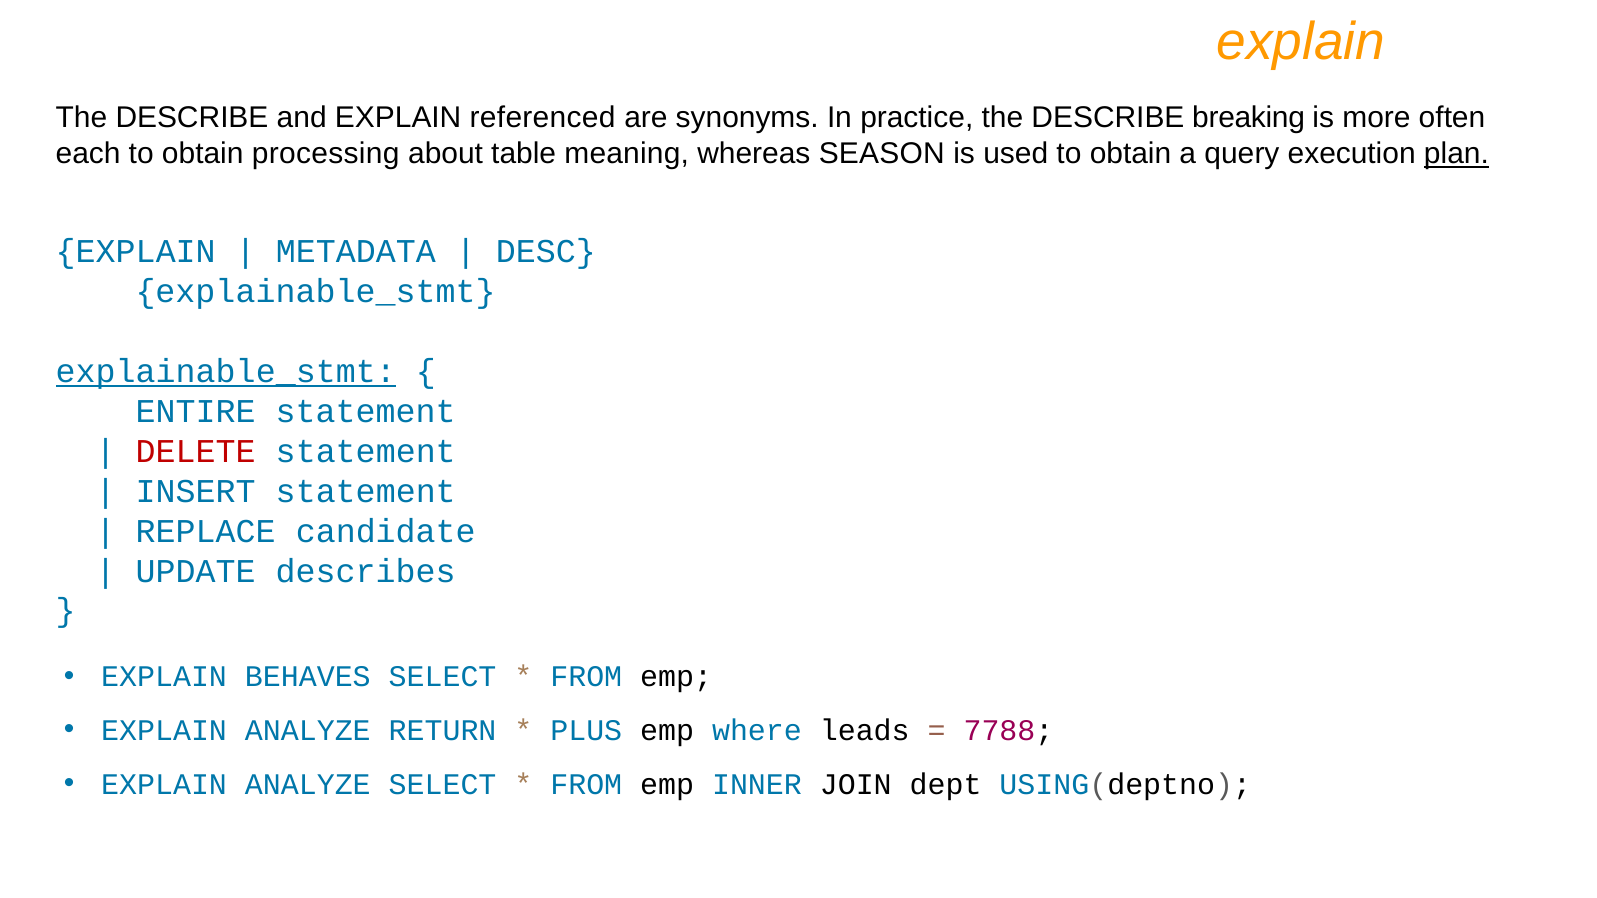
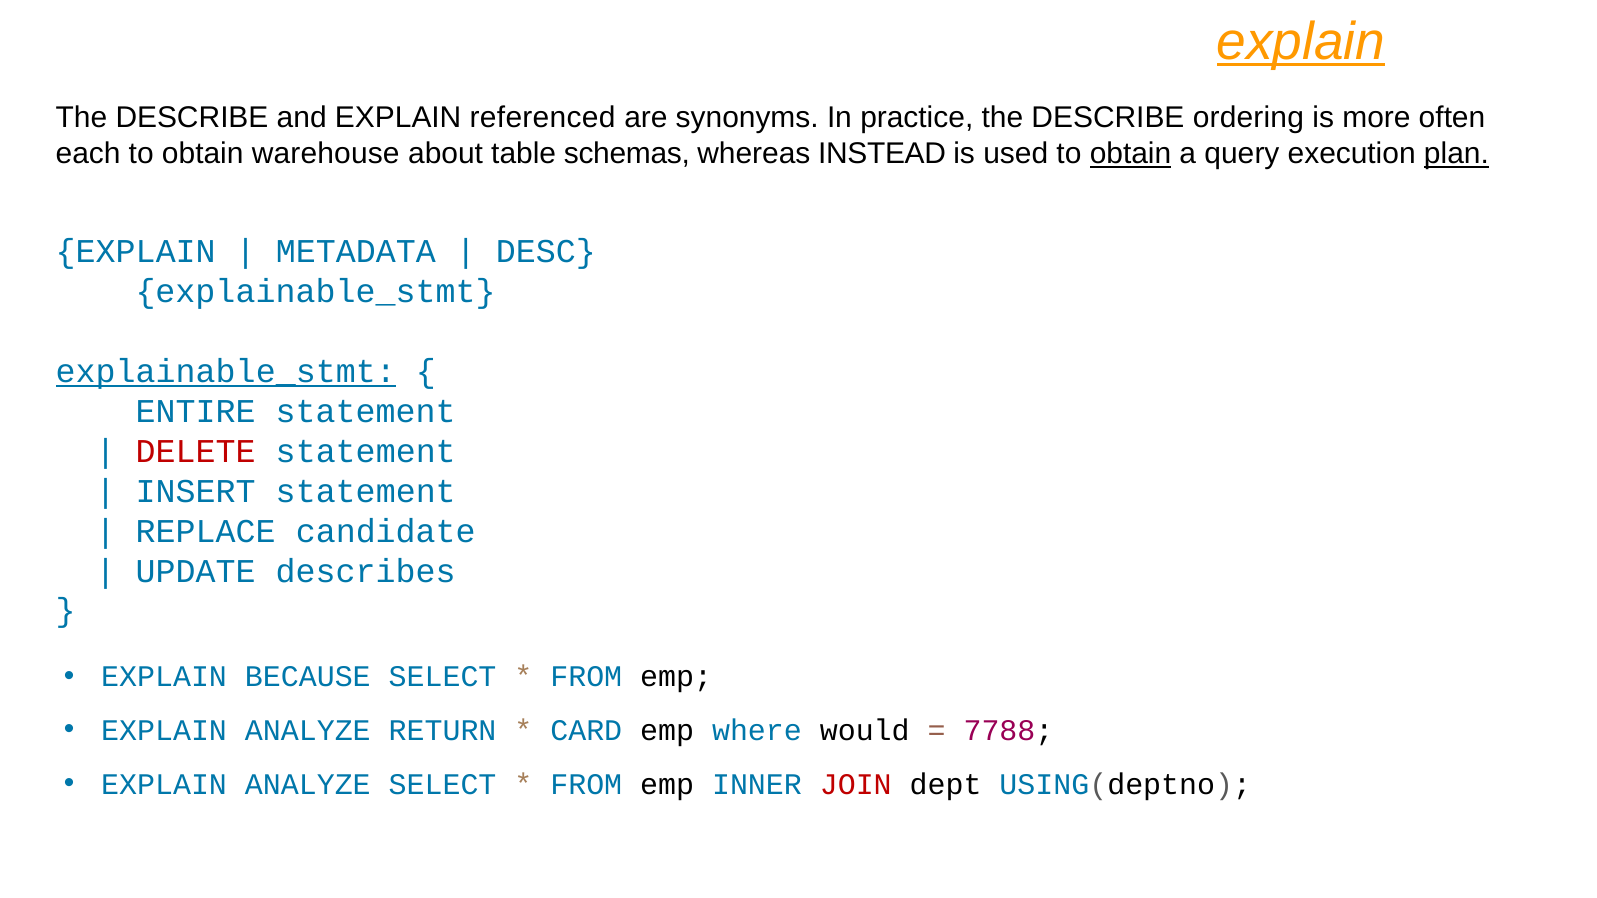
explain underline: none -> present (1301, 42)
breaking: breaking -> ordering (1248, 118)
processing: processing -> warehouse (326, 154)
meaning: meaning -> schemas (627, 154)
SEASON: SEASON -> INSTEAD (882, 154)
obtain underline: none -> present (1131, 154)
BEHAVES: BEHAVES -> BECAUSE (308, 677)
PLUS: PLUS -> CARD (586, 731)
leads: leads -> would (865, 731)
JOIN colour: black -> red (856, 785)
